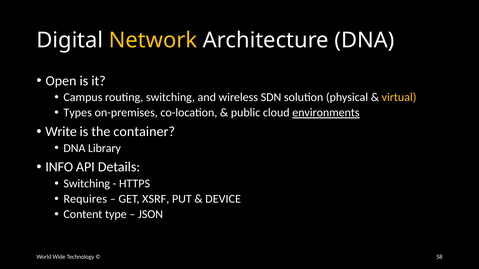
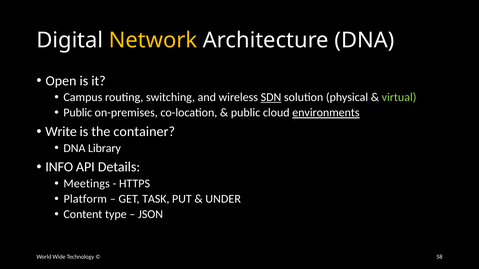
SDN underline: none -> present (271, 97)
virtual colour: yellow -> light green (399, 97)
Types: Types -> Public (78, 113)
Switching: Switching -> Meetings (87, 184)
Requires: Requires -> Platform (85, 199)
XSRF: XSRF -> TASK (156, 199)
DEVICE: DEVICE -> UNDER (223, 199)
